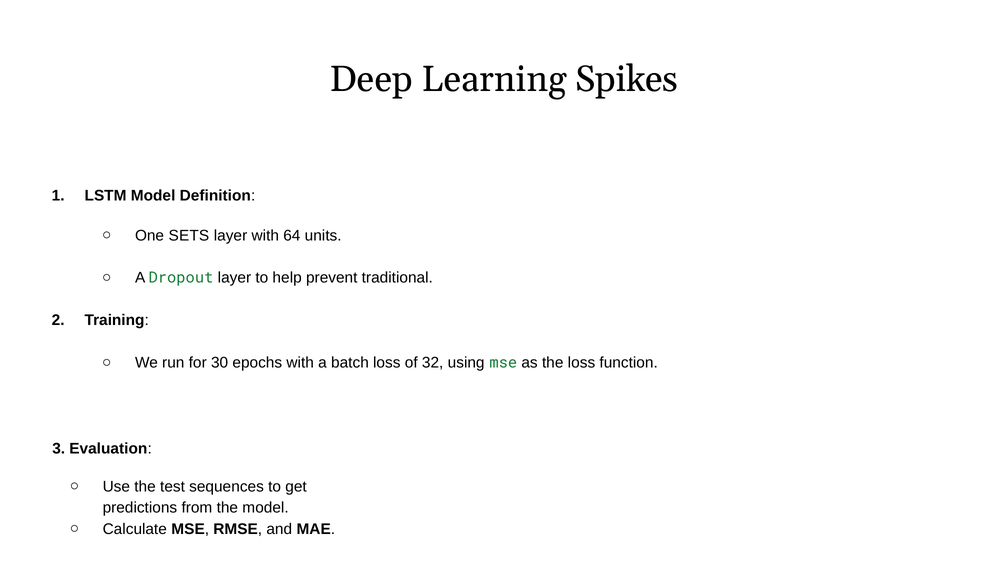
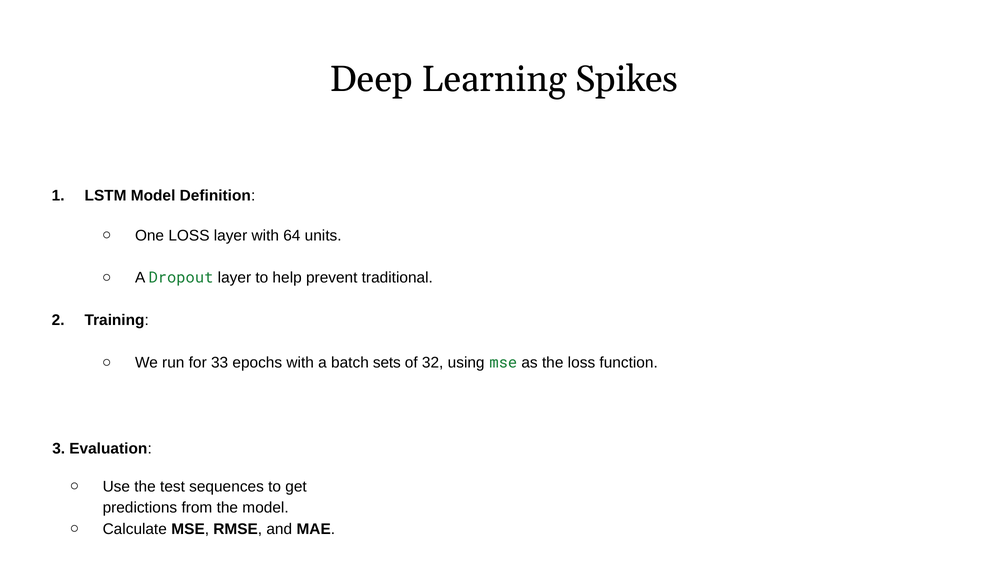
One SETS: SETS -> LOSS (189, 235)
30: 30 -> 33 (220, 363)
batch loss: loss -> sets (387, 363)
